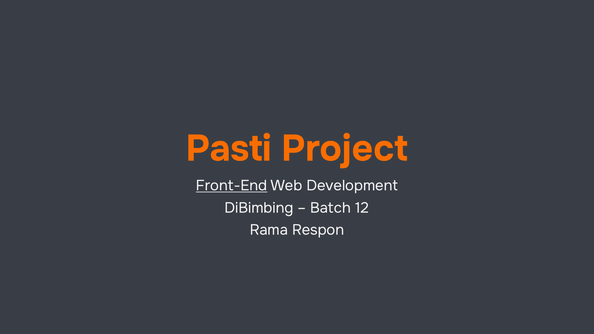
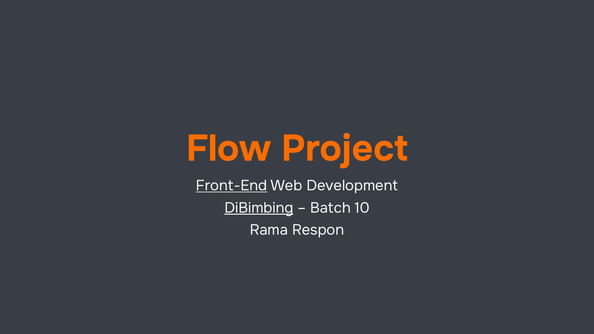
Pasti: Pasti -> Flow (229, 148)
DiBimbing underline: none -> present (259, 208)
12: 12 -> 10 (362, 208)
